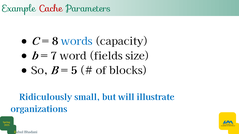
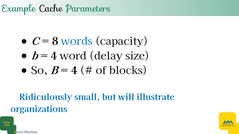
Cache colour: red -> black (51, 9)
7: 7 -> 4 (54, 56)
fields: fields -> delay (106, 56)
5: 5 -> 4 (74, 71)
